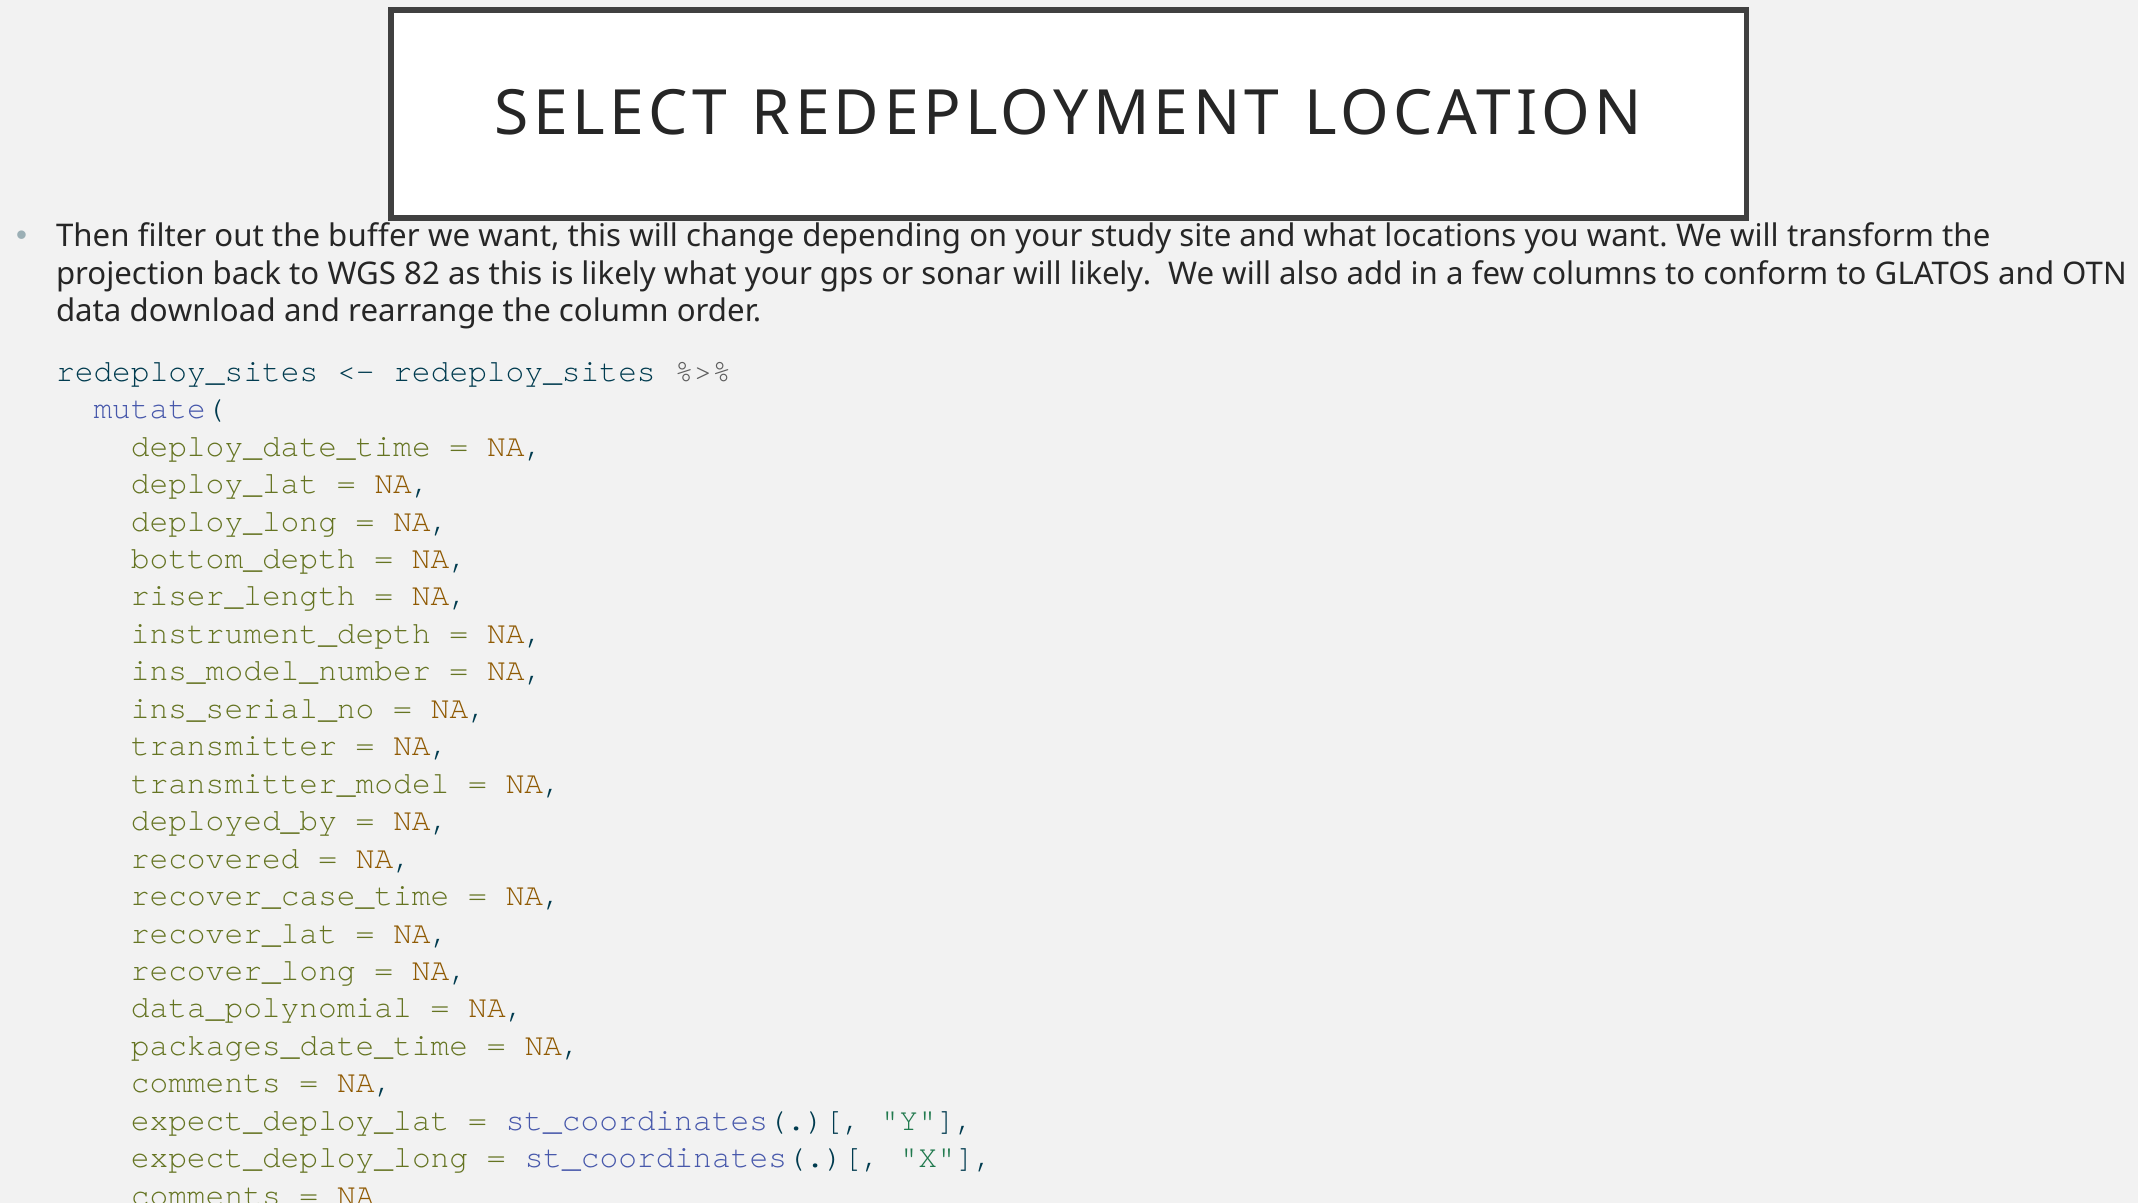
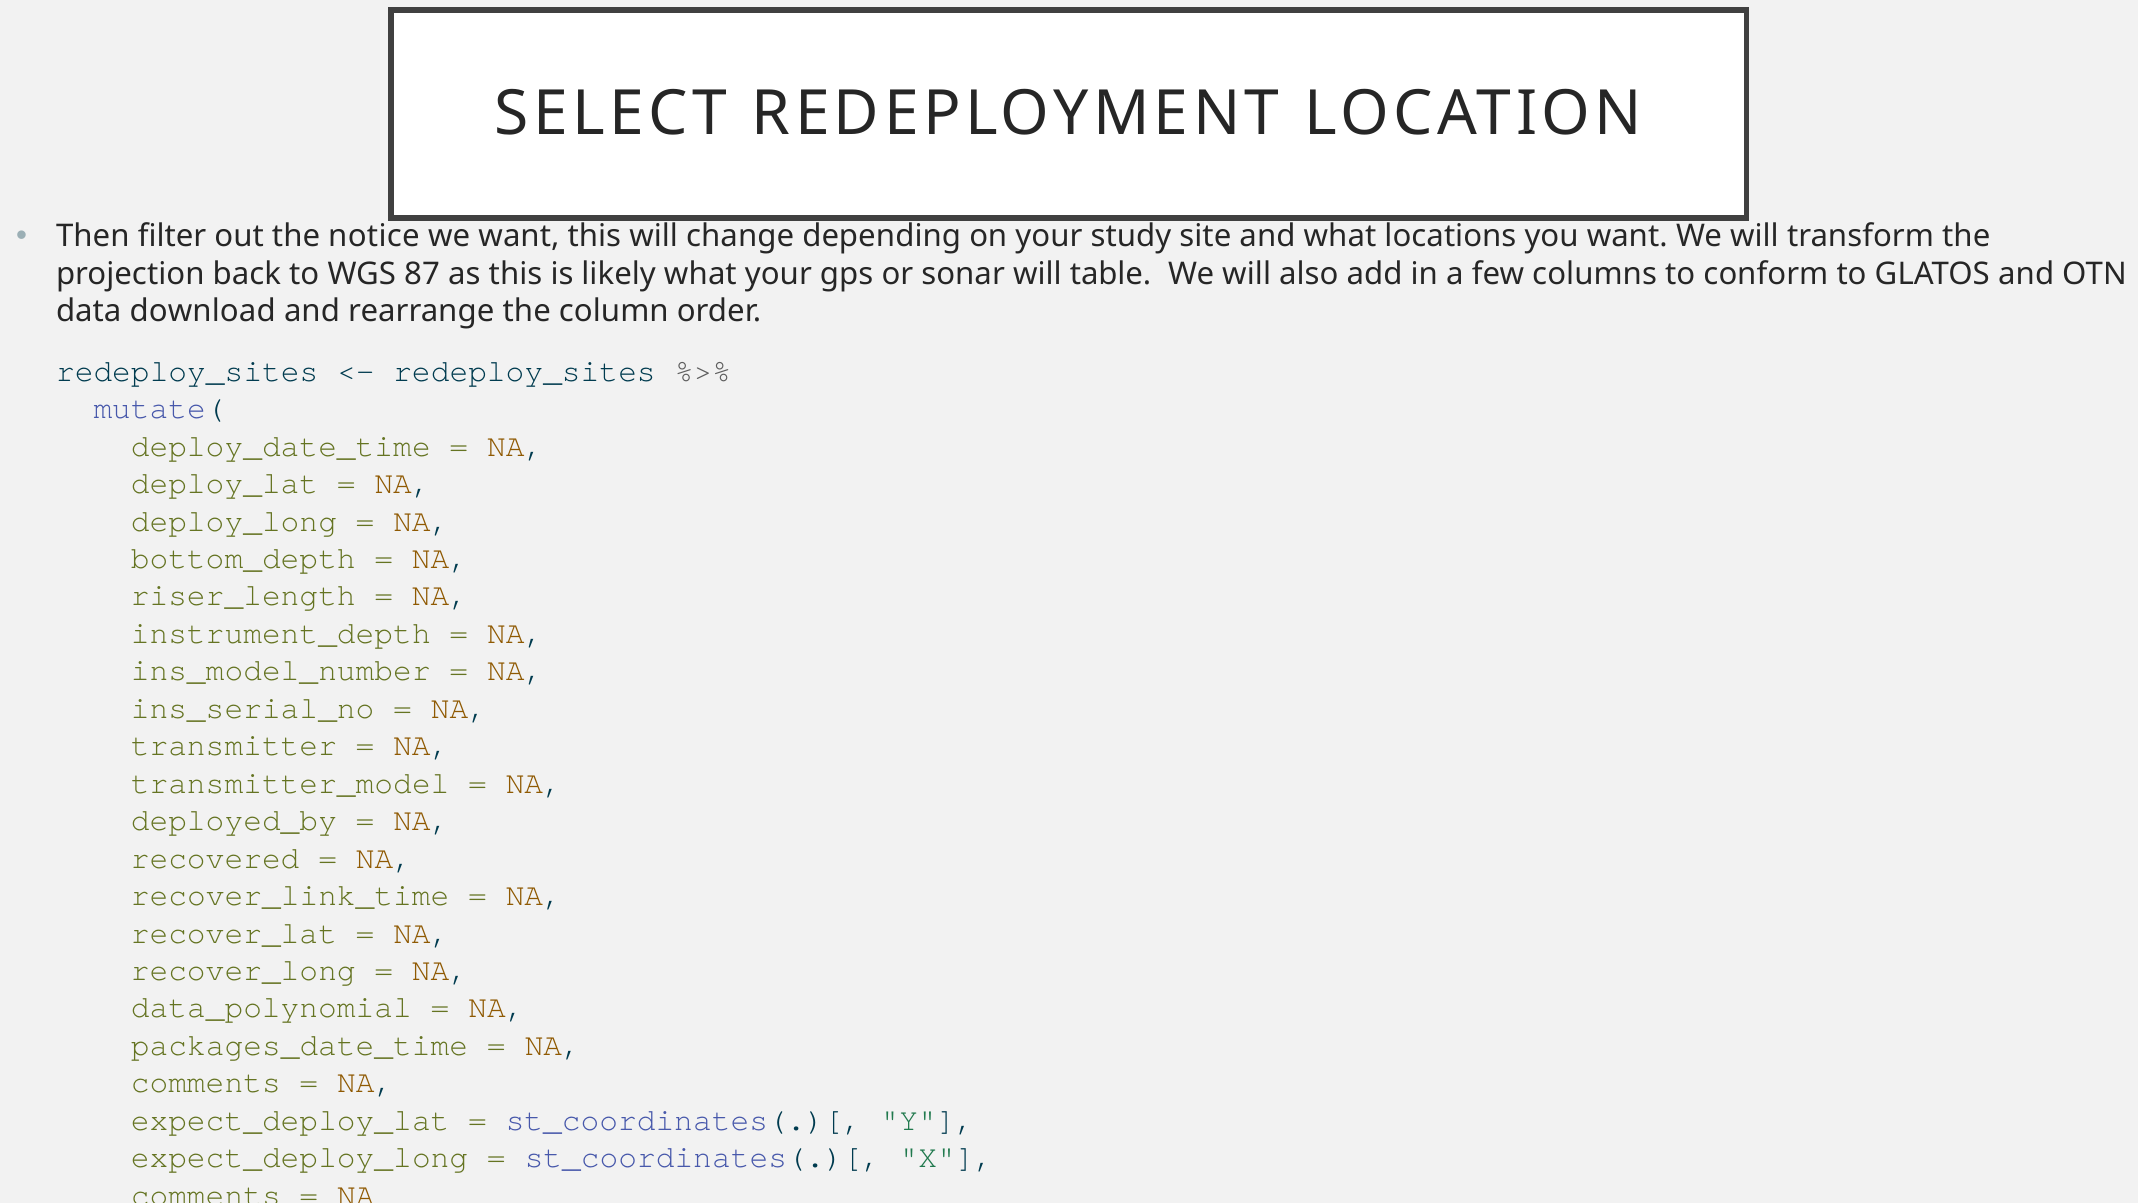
buffer: buffer -> notice (374, 236)
82: 82 -> 87 (422, 274)
will likely: likely -> table (1111, 274)
recover_case_time: recover_case_time -> recover_link_time (290, 895)
